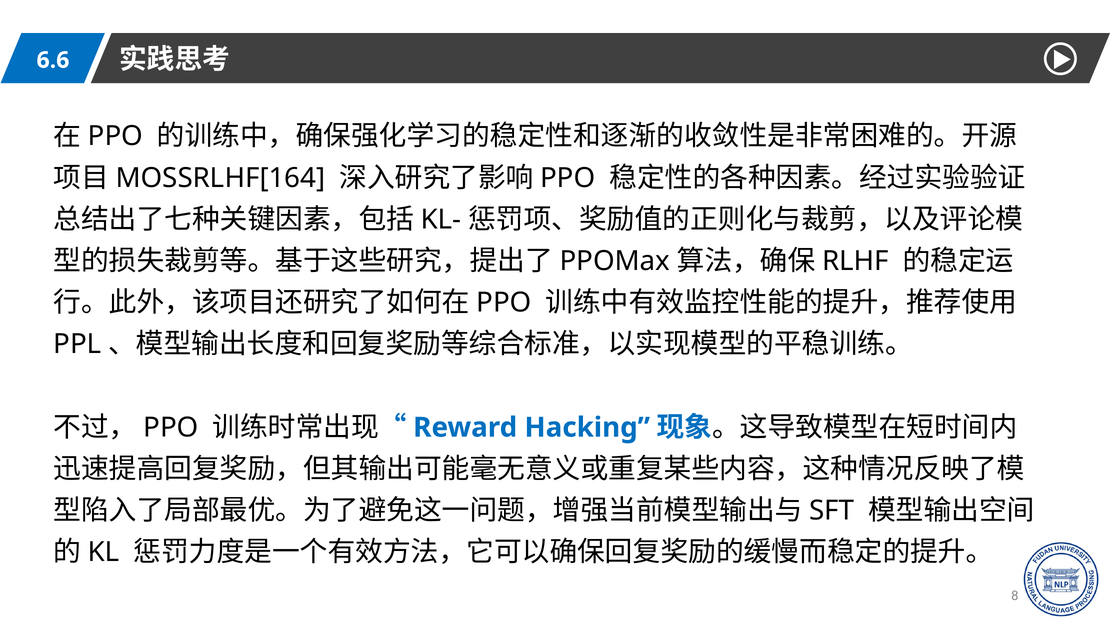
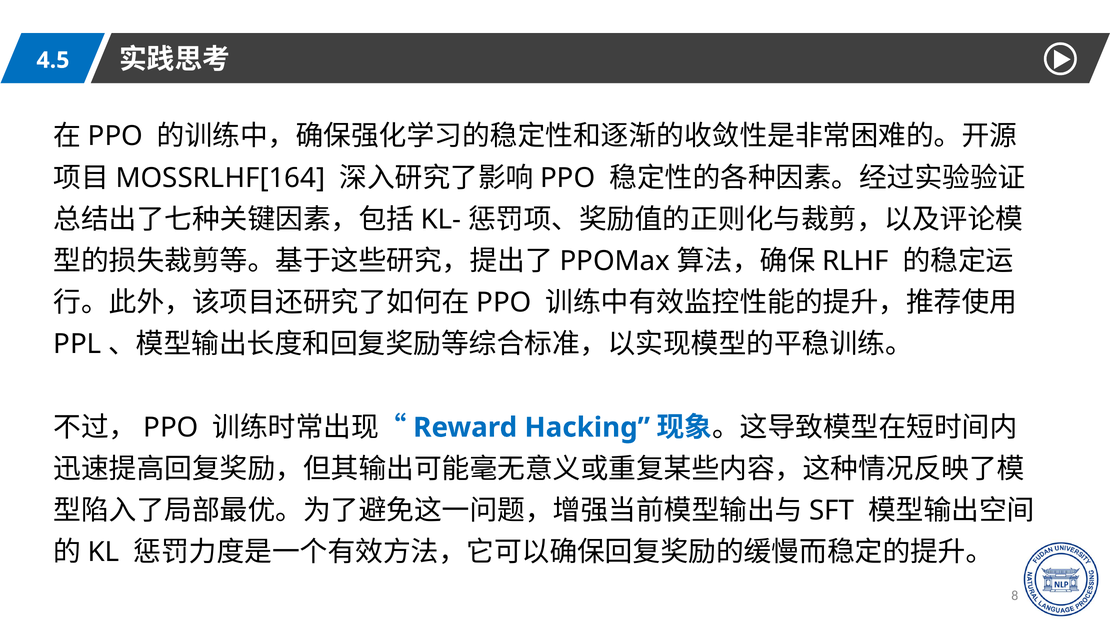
6.6: 6.6 -> 4.5 (53, 60)
